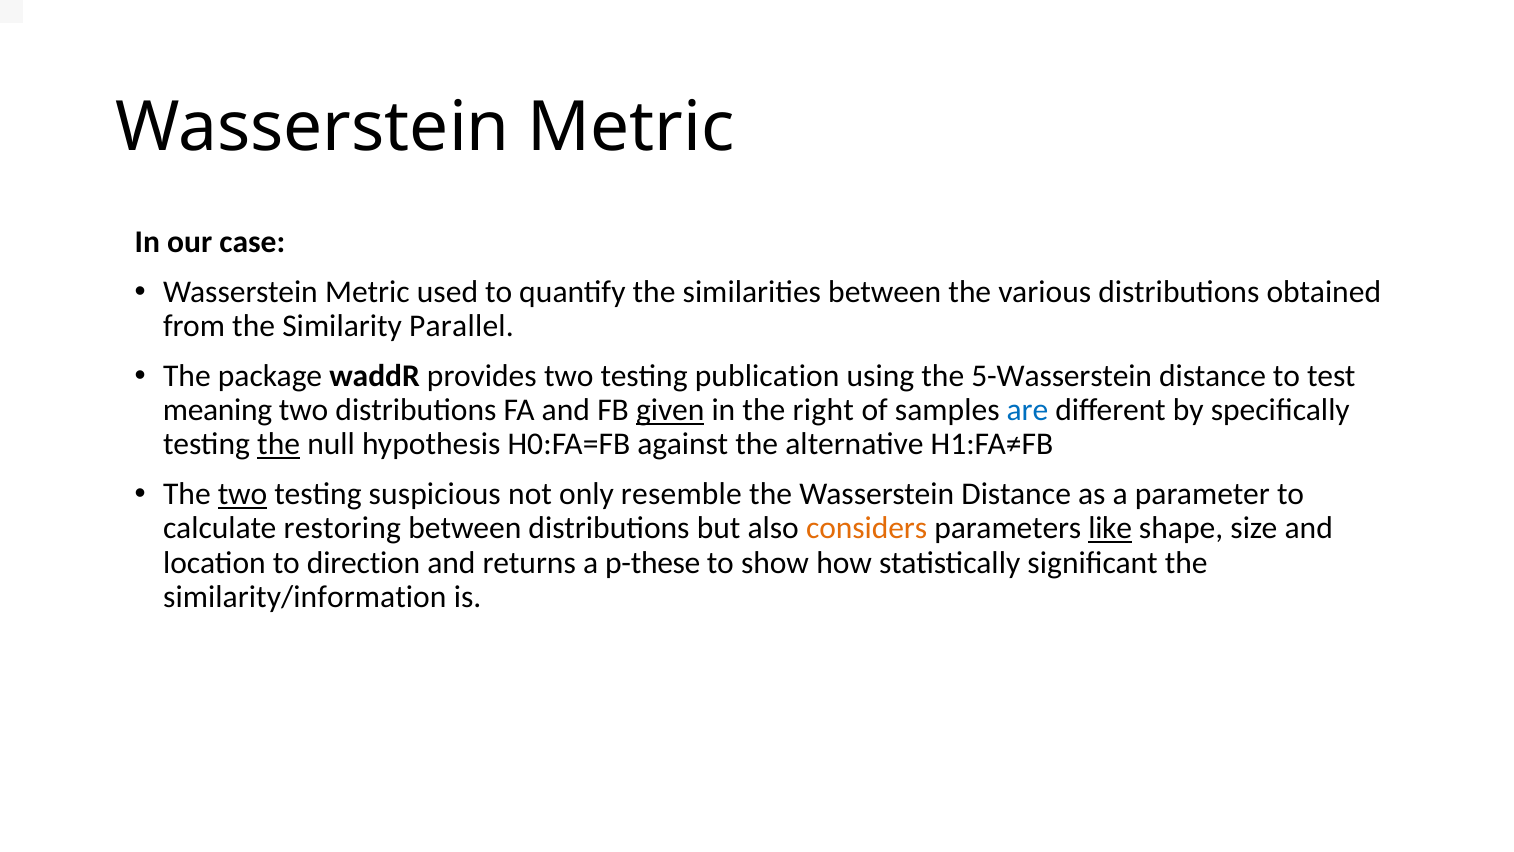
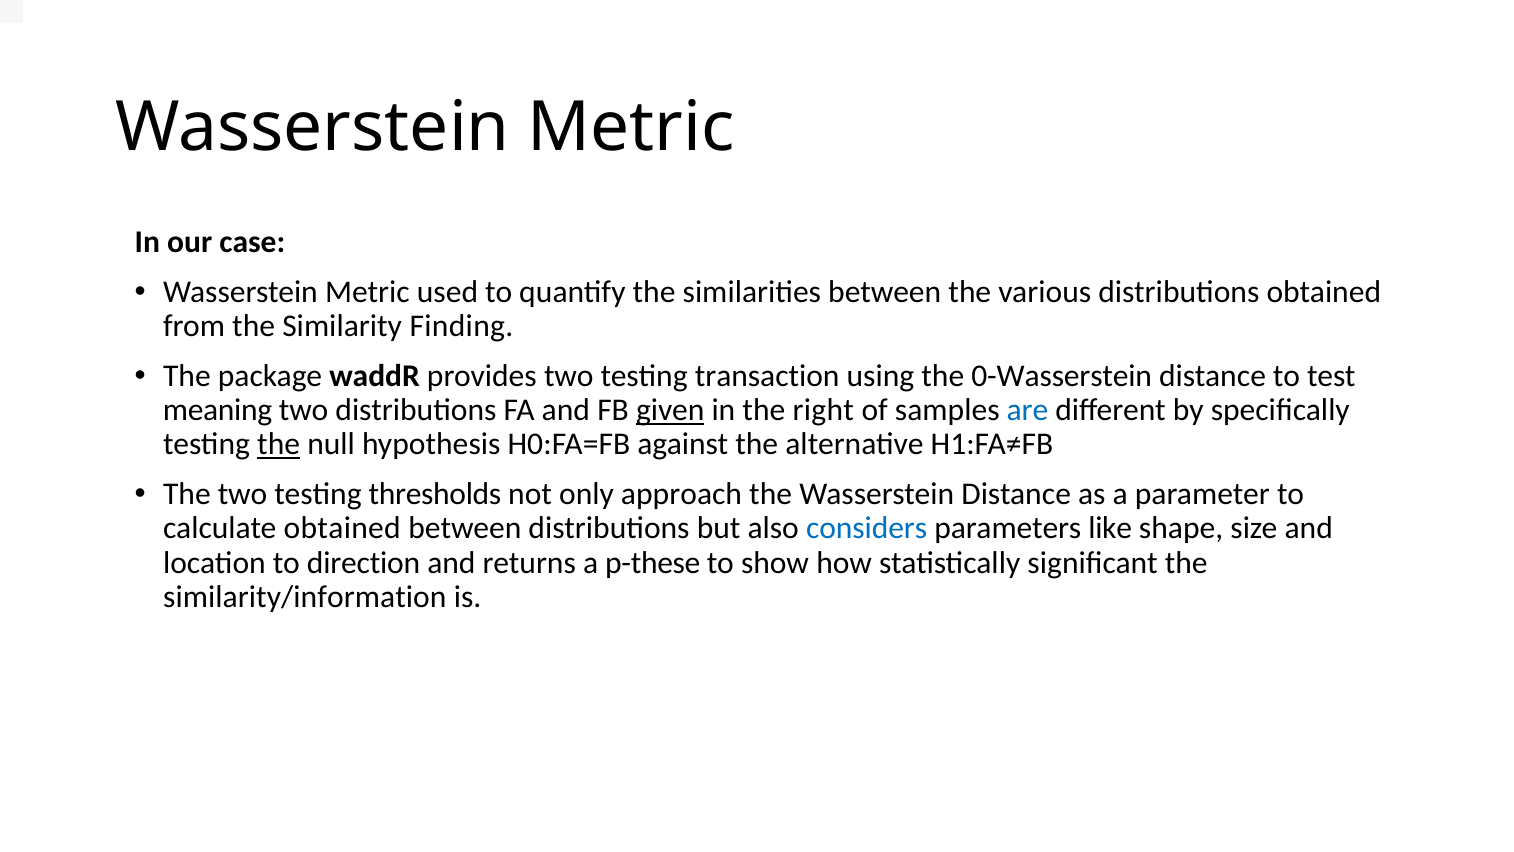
Parallel: Parallel -> Finding (461, 326)
publication: publication -> transaction (767, 376)
5-Wasserstein: 5-Wasserstein -> 0-Wasserstein (1062, 376)
two underline: present -> none (243, 494)
suspicious: suspicious -> thresholds (435, 494)
resemble: resemble -> approach (682, 494)
calculate restoring: restoring -> obtained (342, 528)
considers colour: orange -> blue (867, 528)
like underline: present -> none (1110, 528)
